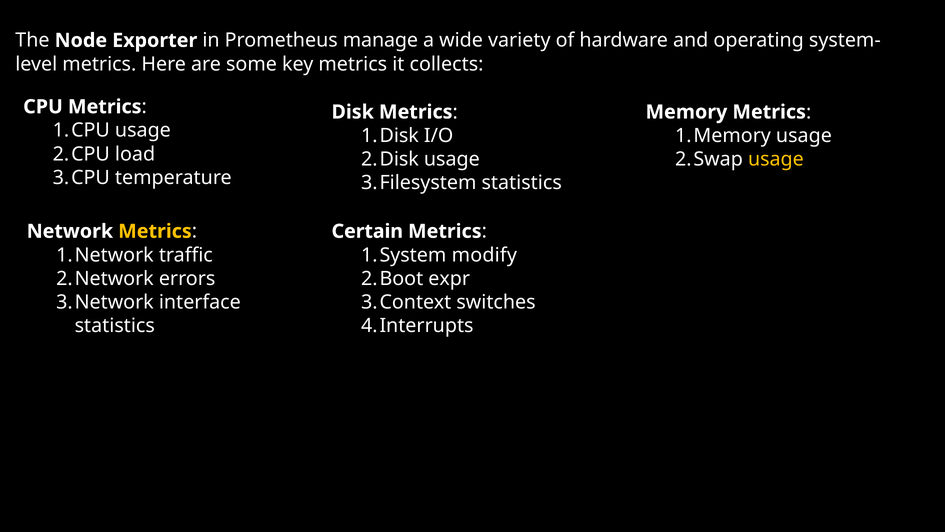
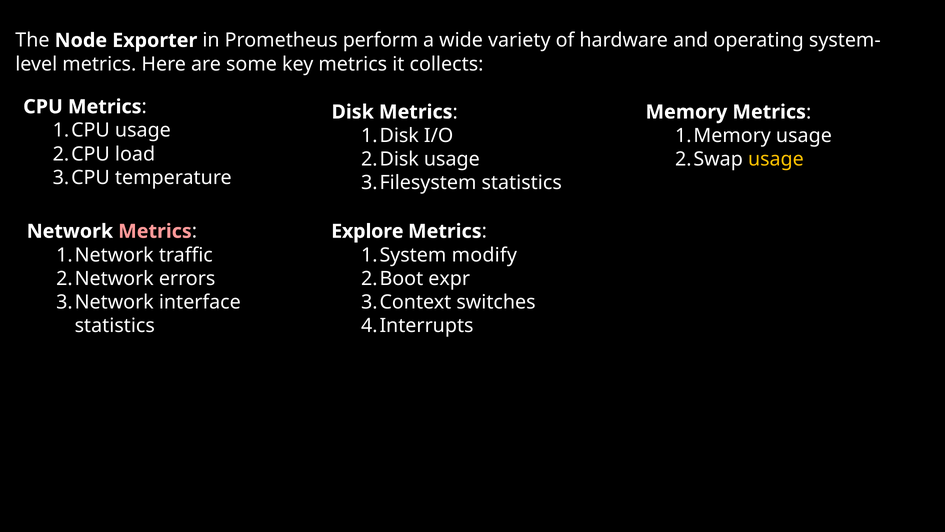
manage: manage -> perform (380, 40)
Metrics colour: yellow -> pink (155, 231)
Certain: Certain -> Explore (367, 231)
